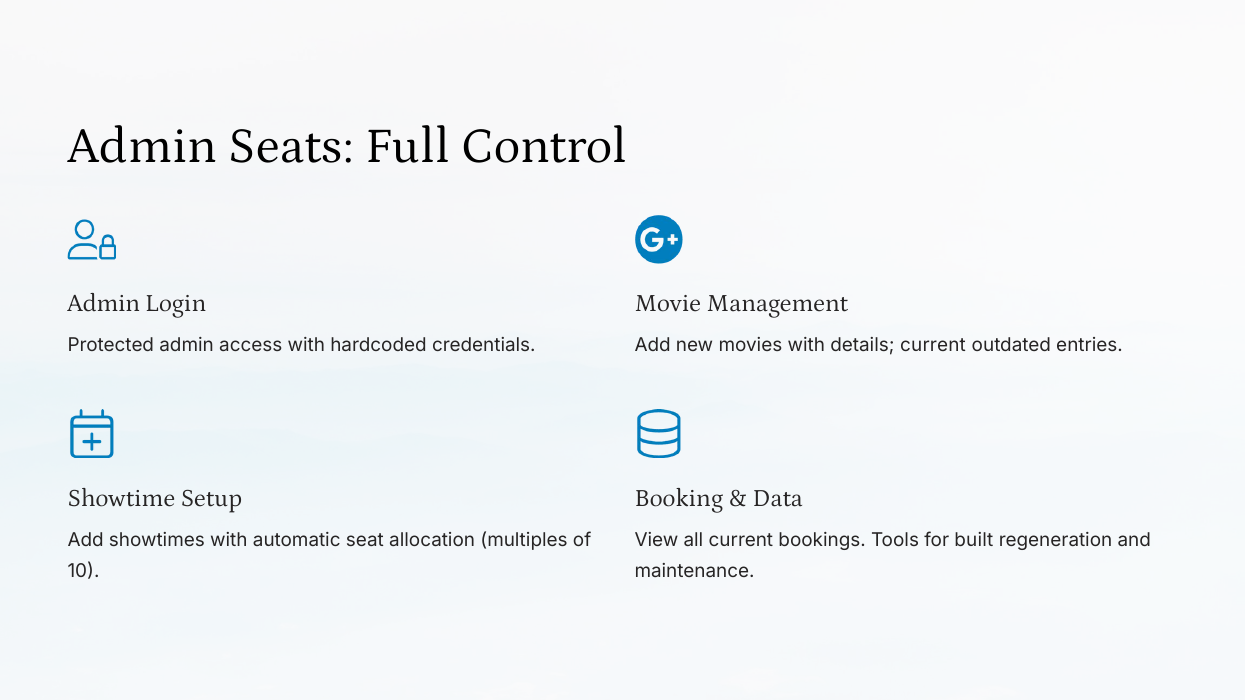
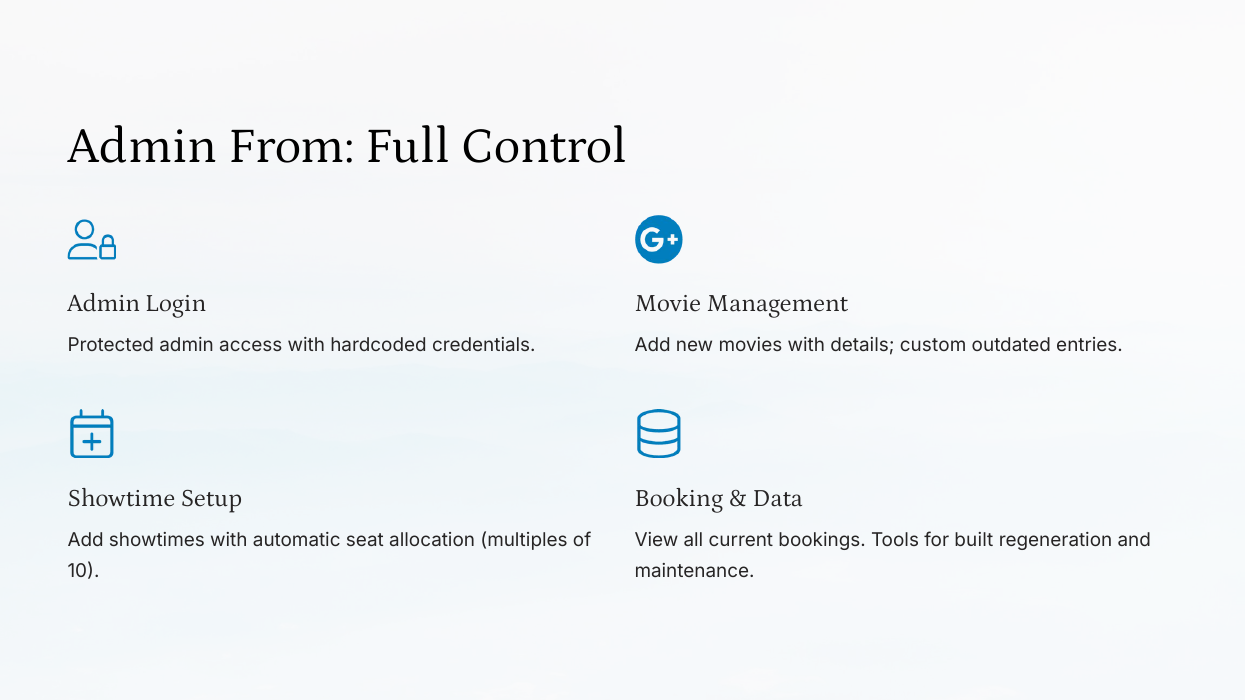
Seats: Seats -> From (292, 146)
details current: current -> custom (933, 346)
